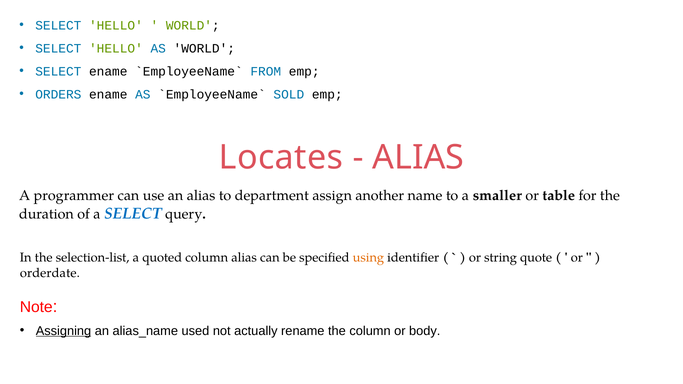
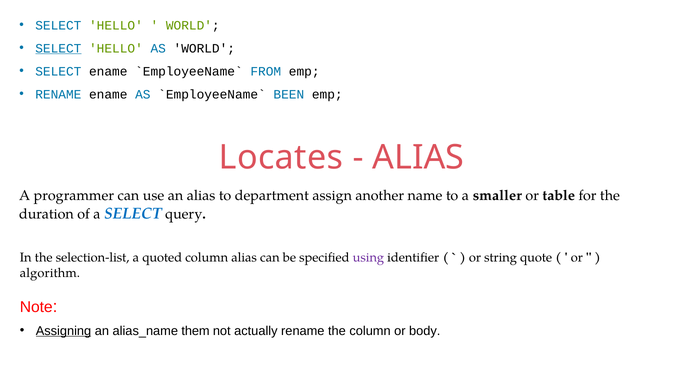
SELECT underline: none -> present (58, 48)
ORDERS: ORDERS -> RENAME (58, 94)
SOLD: SOLD -> BEEN (289, 94)
using colour: orange -> purple (368, 258)
orderdate: orderdate -> algorithm (50, 273)
used: used -> them (196, 331)
